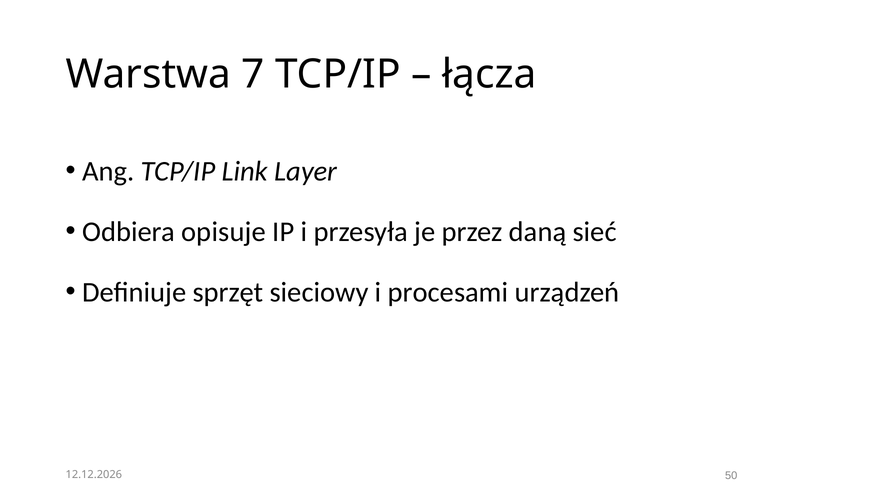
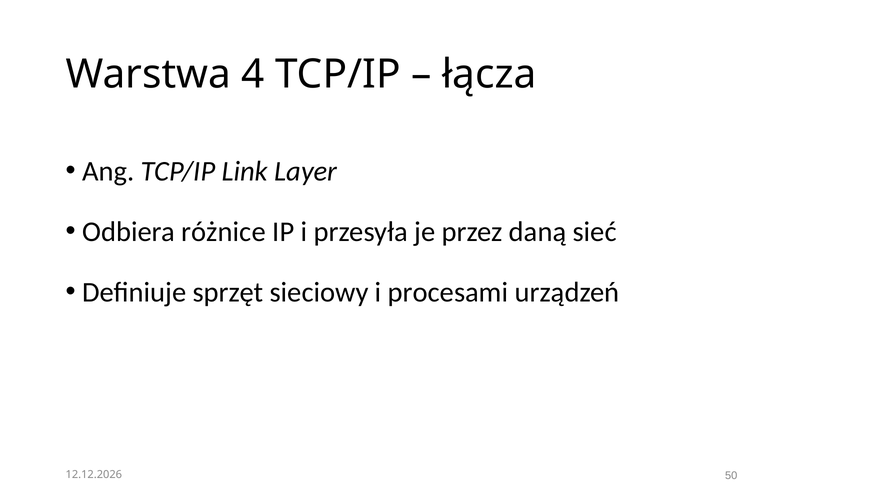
7: 7 -> 4 (253, 74)
opisuje: opisuje -> różnice (224, 232)
